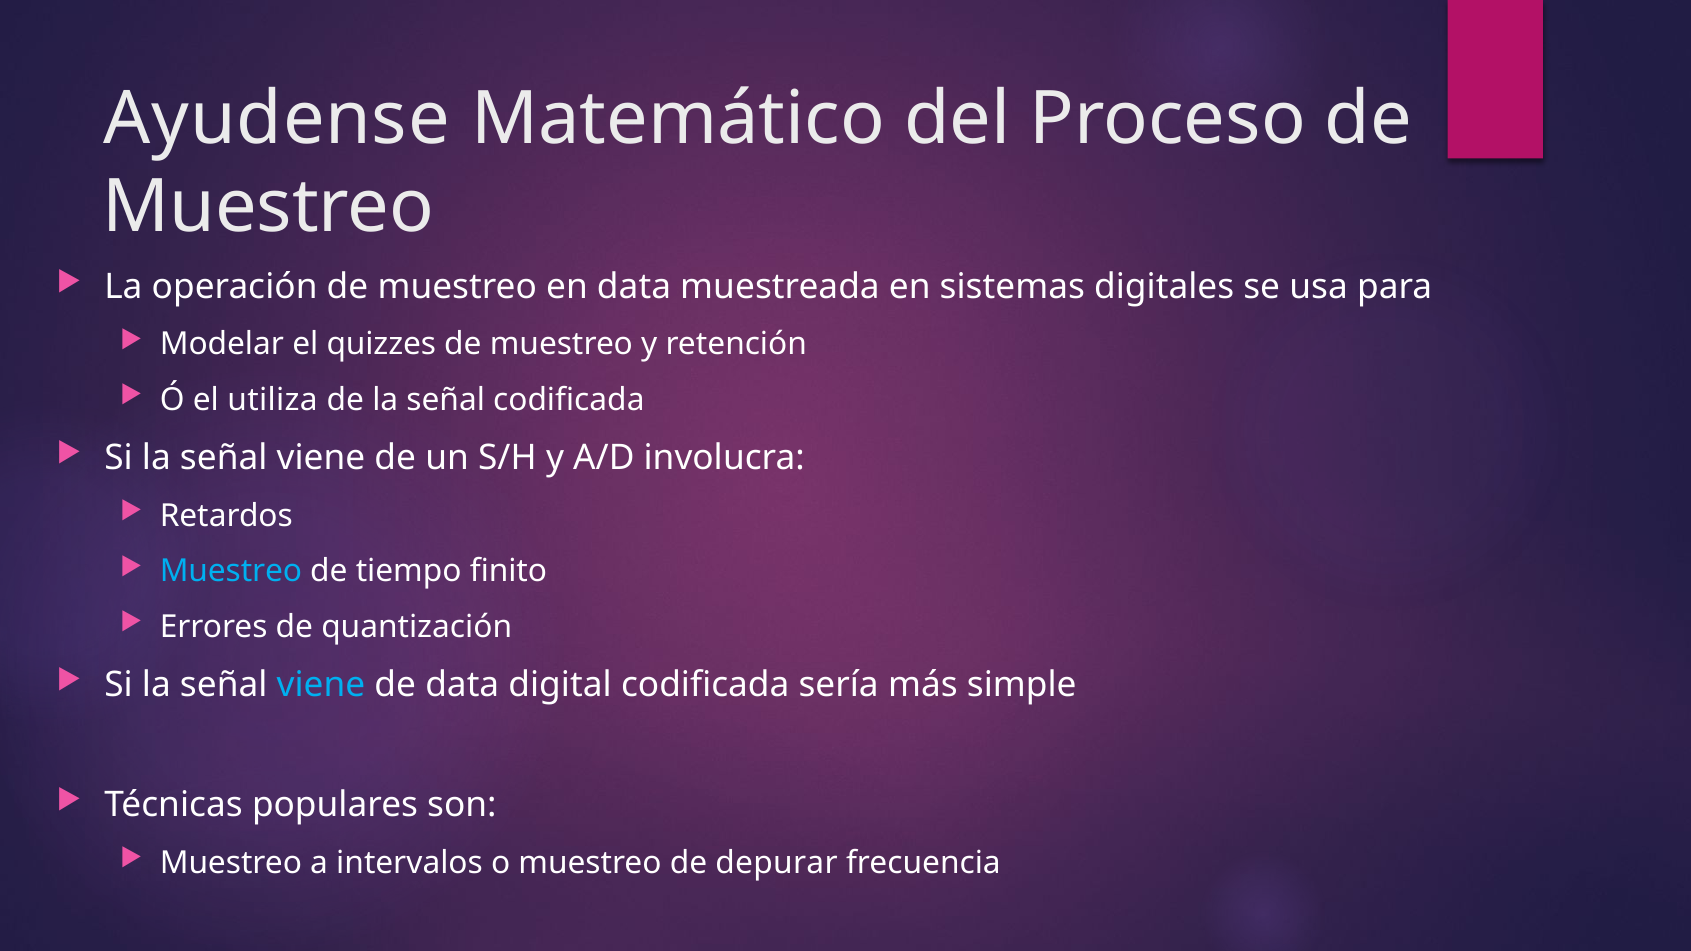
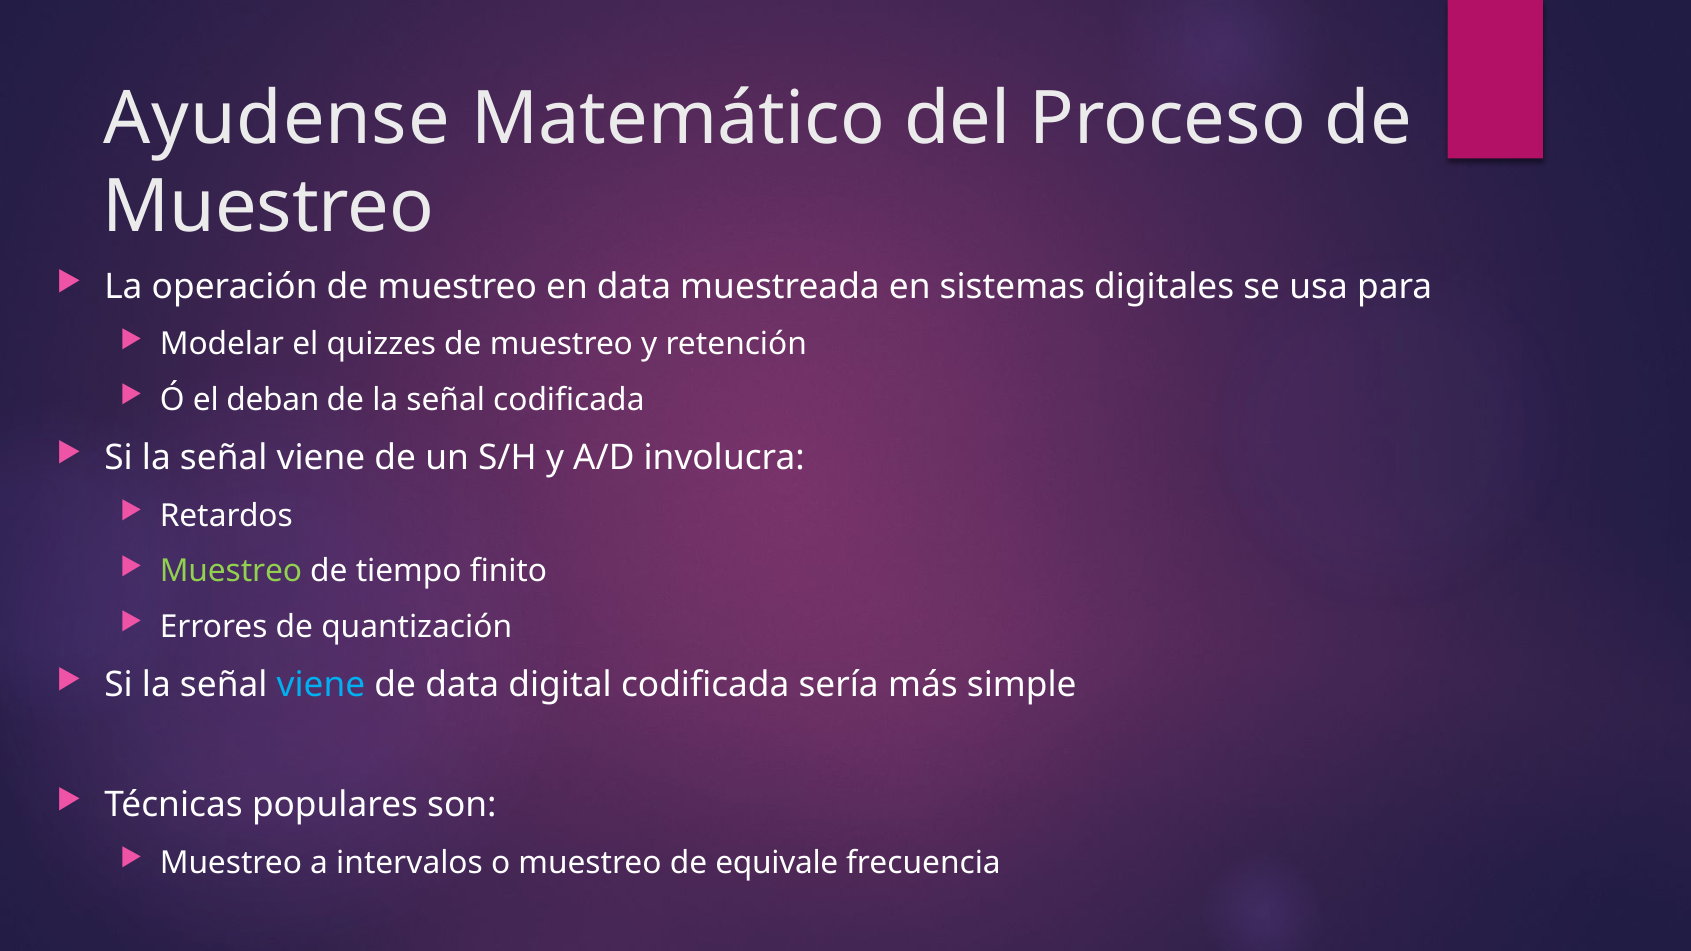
utiliza: utiliza -> deban (273, 400)
Muestreo colour: light blue -> light green (231, 572)
depurar: depurar -> equivale (777, 863)
